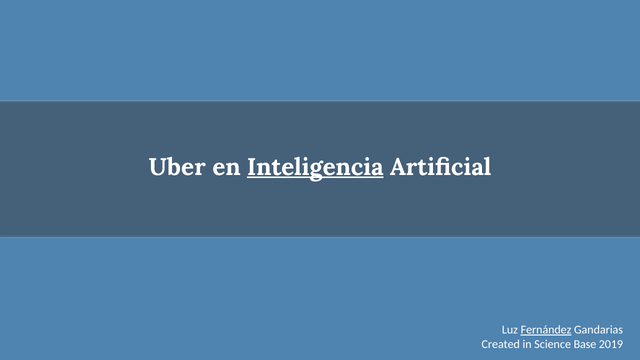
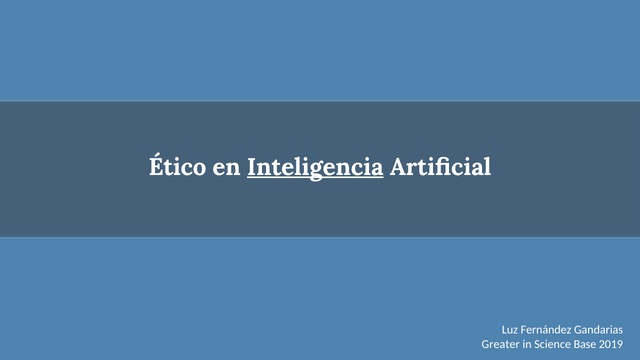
Uber: Uber -> Ético (177, 167)
Fernández underline: present -> none (546, 330)
Created: Created -> Greater (501, 344)
